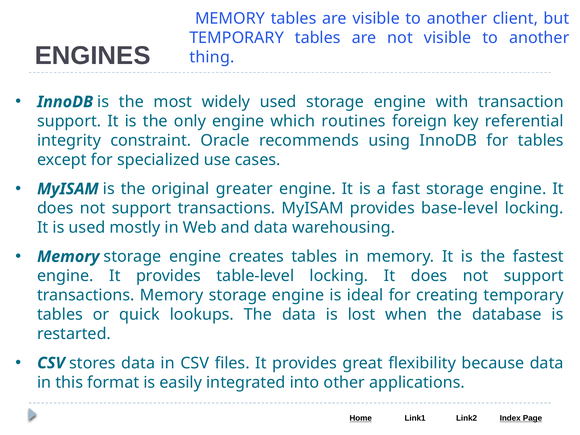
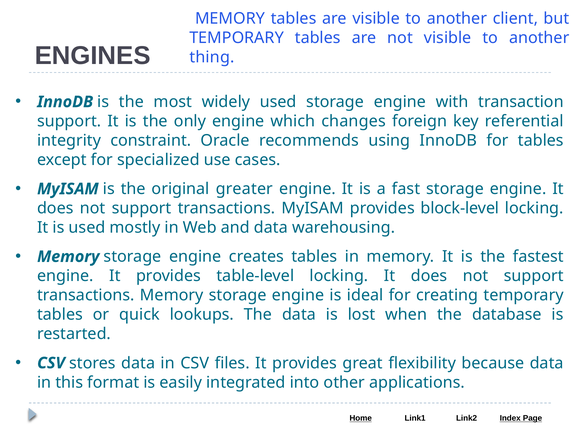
routines: routines -> changes (354, 121)
base-level: base-level -> block-level (460, 208)
